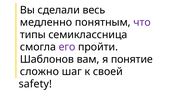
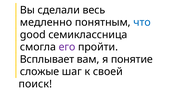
что colour: purple -> blue (142, 22)
типы: типы -> good (33, 35)
Шаблонов: Шаблонов -> Всплывает (47, 59)
сложно: сложно -> сложые (40, 72)
safety: safety -> поиск (35, 84)
